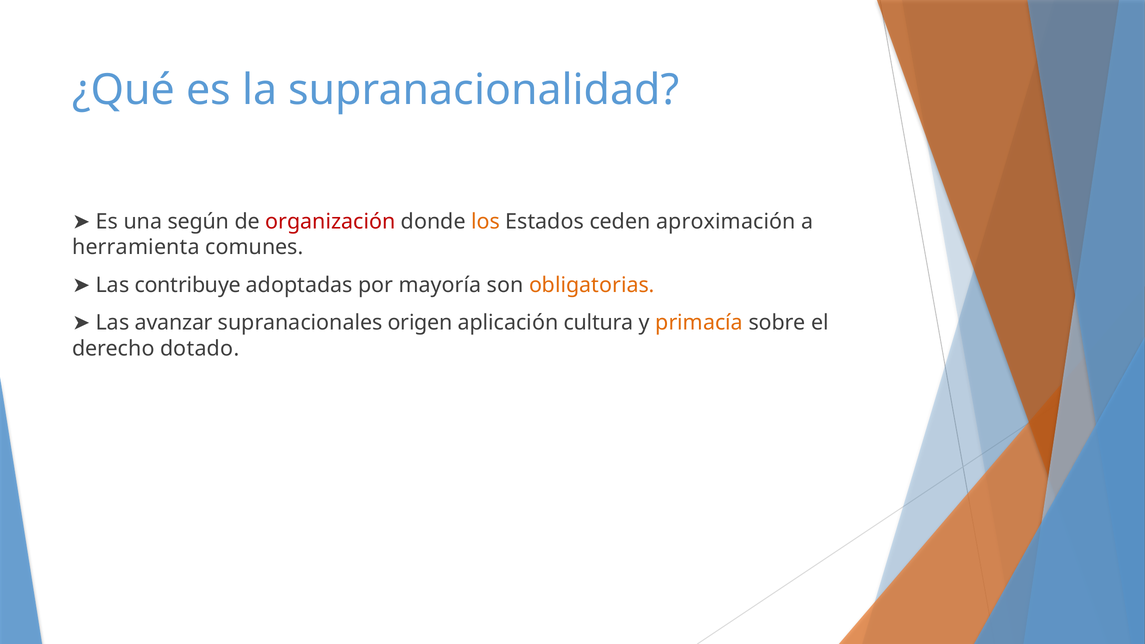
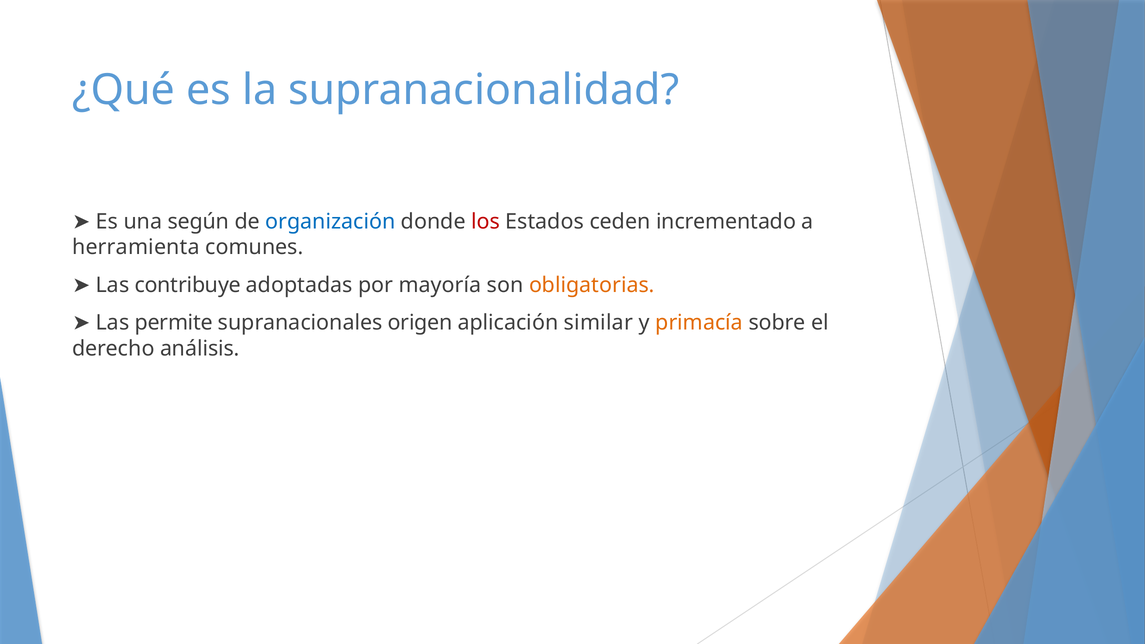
organización colour: red -> blue (330, 222)
los colour: orange -> red (486, 222)
aproximación: aproximación -> incrementado (726, 222)
avanzar: avanzar -> permite (174, 323)
cultura: cultura -> similar (598, 323)
dotado: dotado -> análisis (200, 349)
